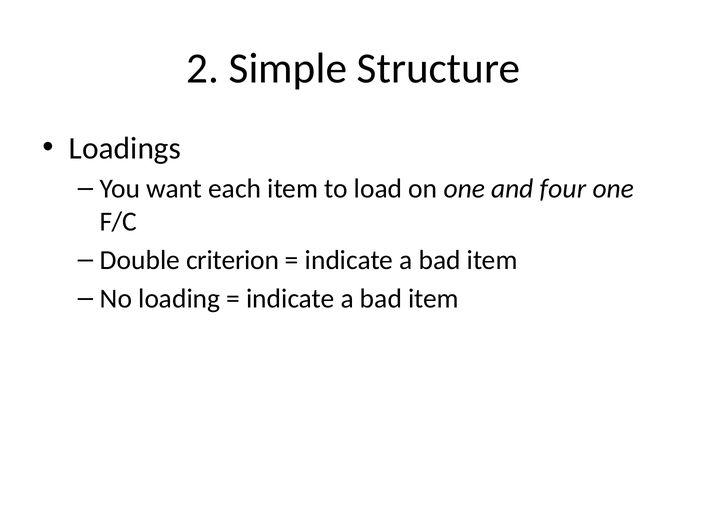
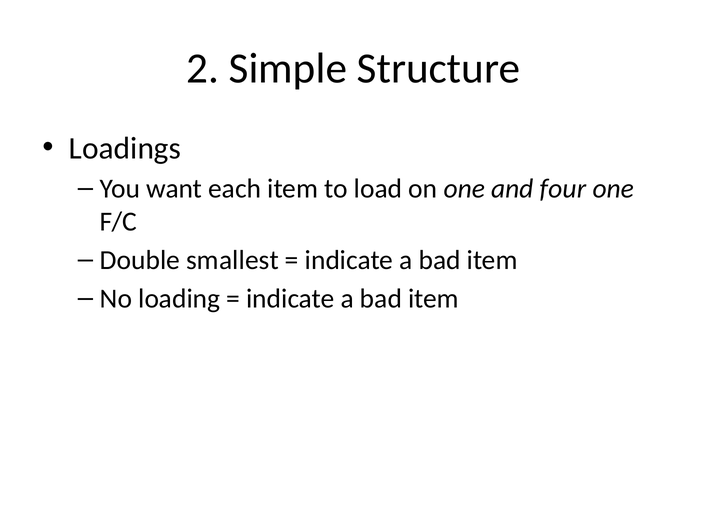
criterion: criterion -> smallest (232, 260)
